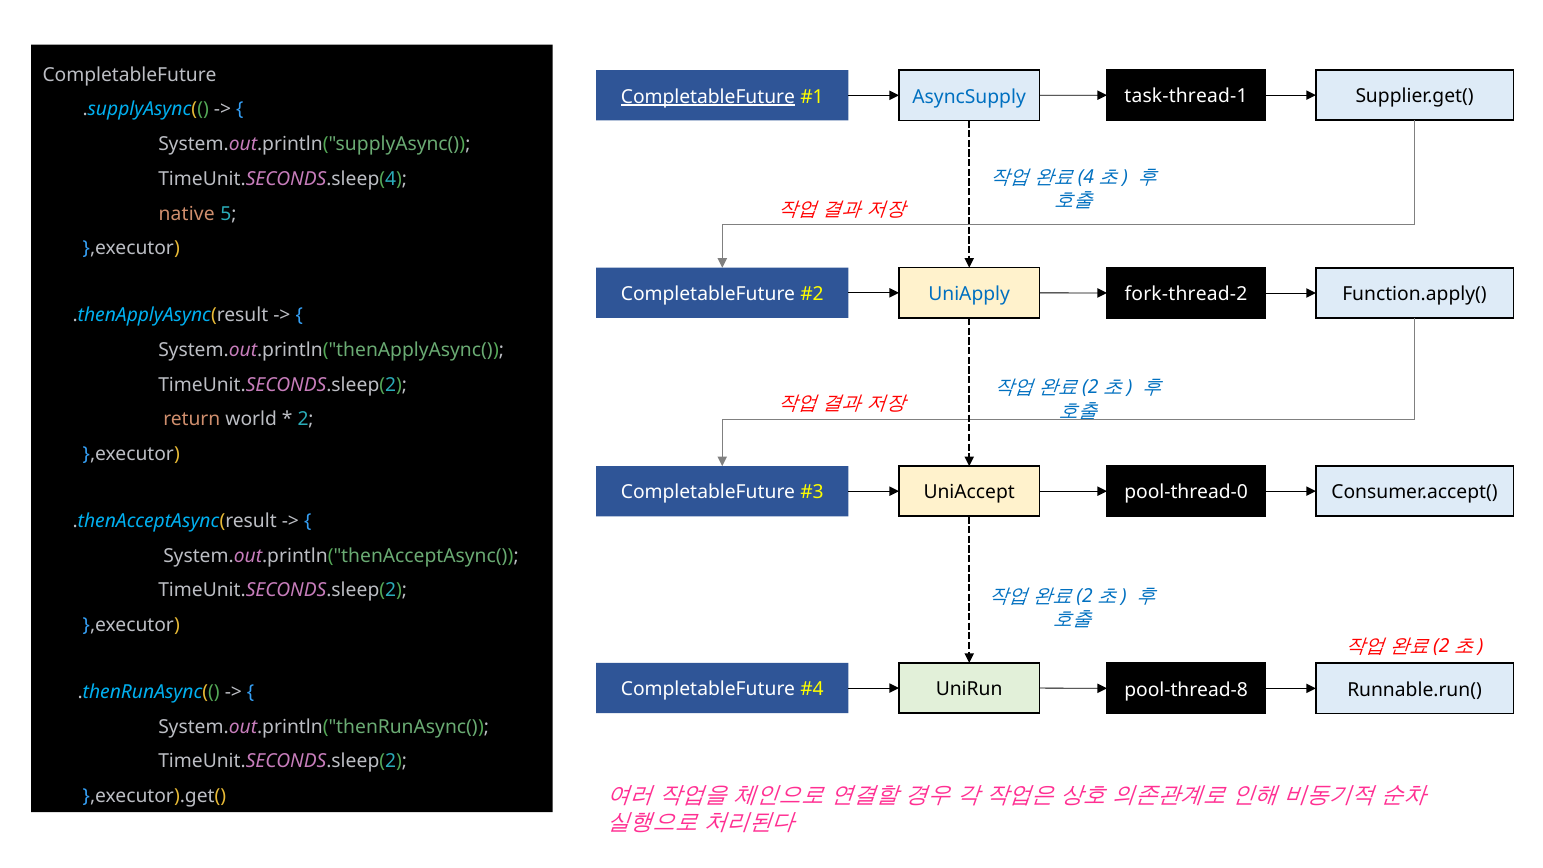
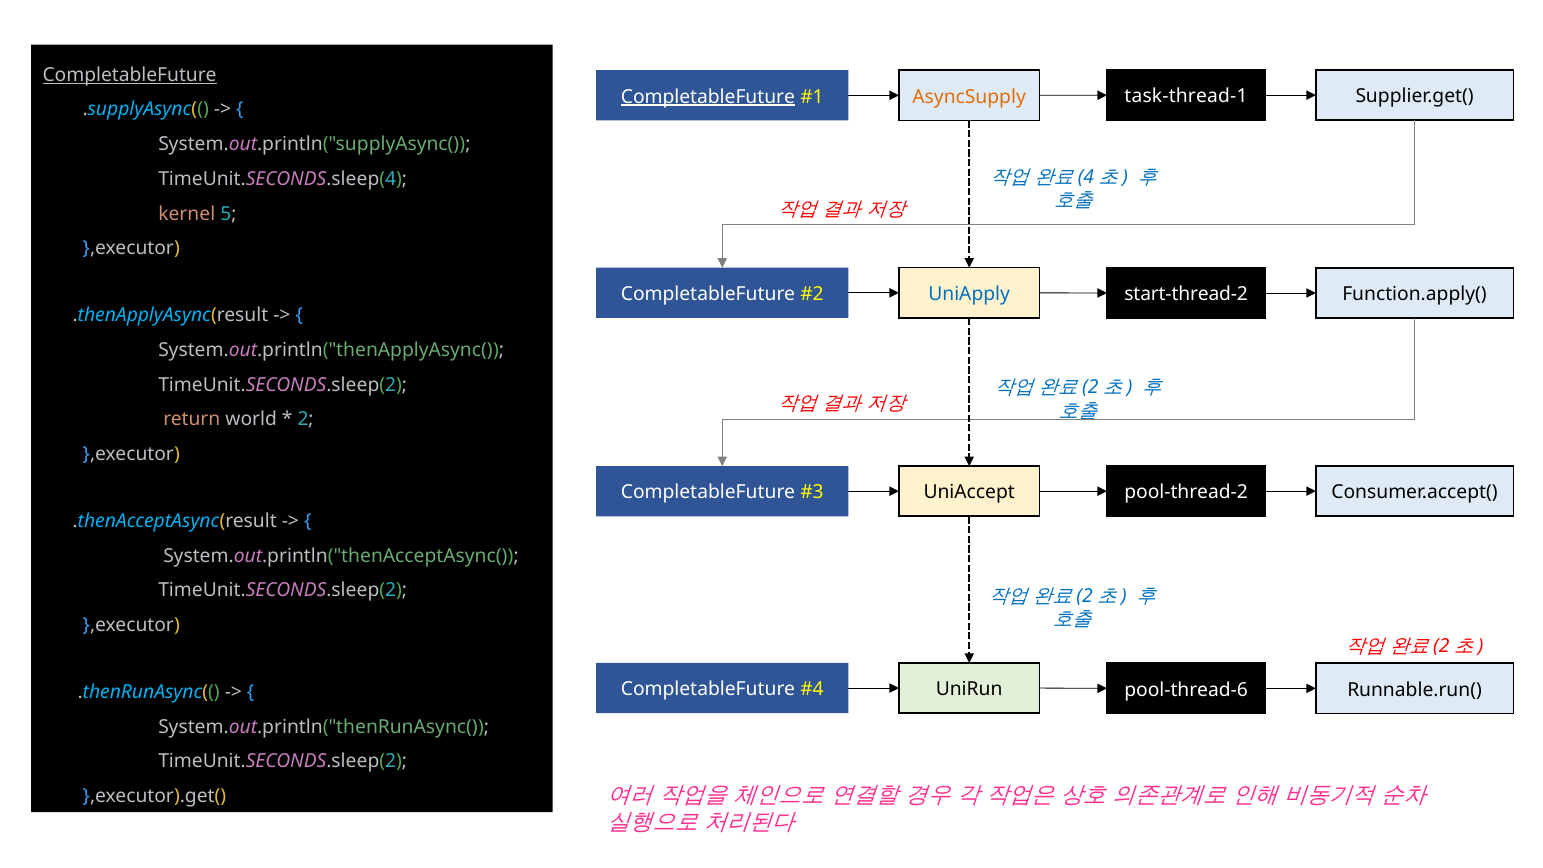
CompletableFuture underline: none -> present (130, 75)
AsyncSupply colour: blue -> orange (969, 97)
native: native -> kernel (187, 214)
fork-thread-2: fork-thread-2 -> start-thread-2 (1186, 294)
pool-thread-0: pool-thread-0 -> pool-thread-2 (1186, 492)
pool-thread-8: pool-thread-8 -> pool-thread-6 (1186, 690)
